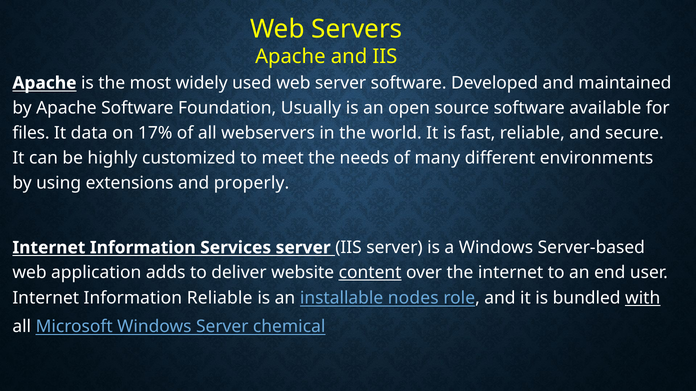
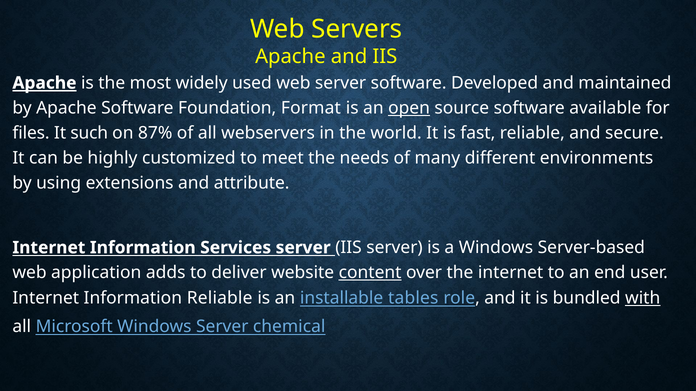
Apache underline: none -> present (44, 83)
Usually: Usually -> Format (311, 108)
open underline: none -> present (409, 108)
data: data -> such (89, 133)
17%: 17% -> 87% (155, 133)
properly: properly -> attribute (252, 183)
nodes: nodes -> tables (413, 299)
